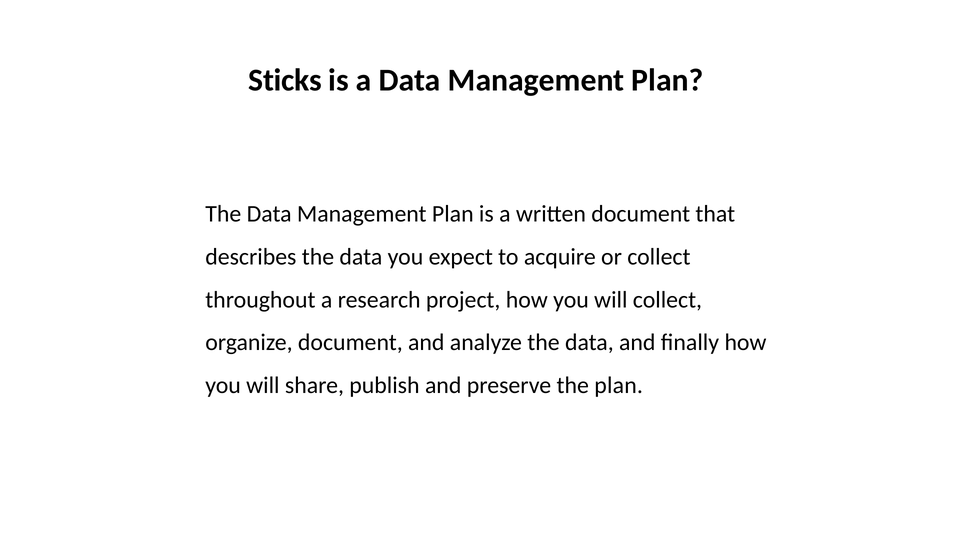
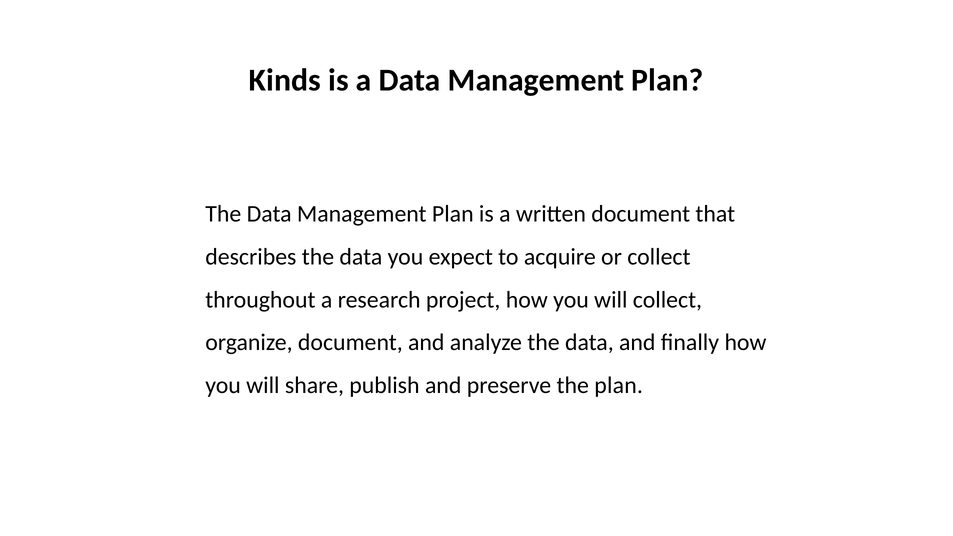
Sticks: Sticks -> Kinds (285, 80)
